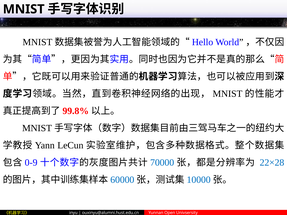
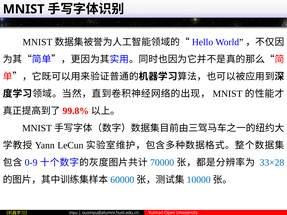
22×28: 22×28 -> 33×28 (272, 163)
